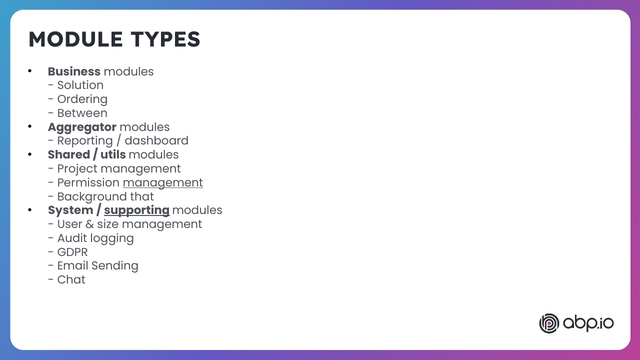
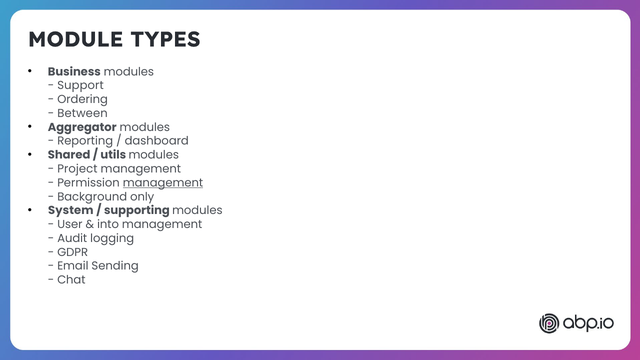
Solution: Solution -> Support (81, 86)
that: that -> only (142, 197)
supporting underline: present -> none (137, 211)
size: size -> into (108, 224)
